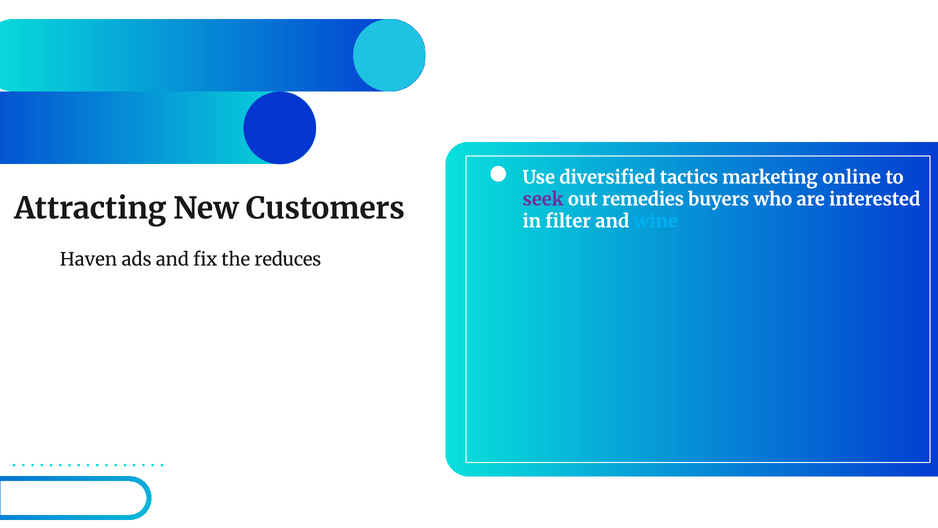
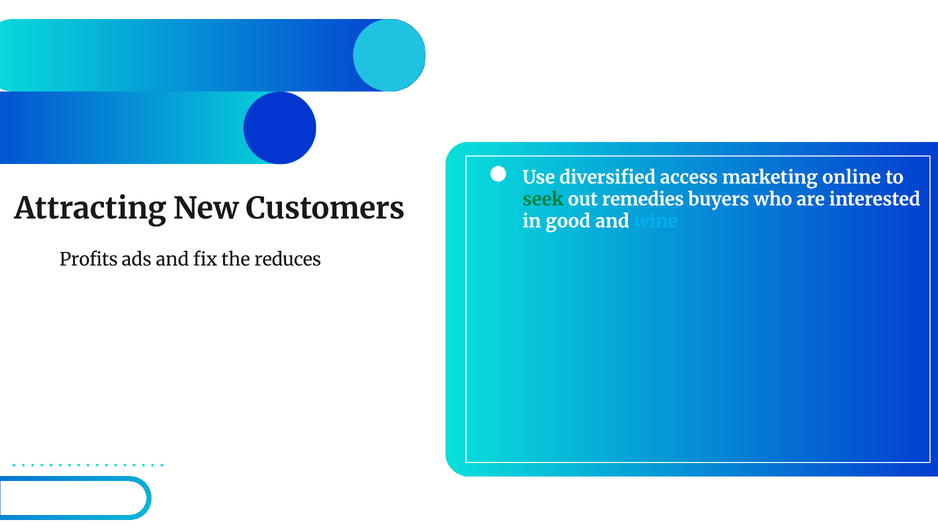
tactics: tactics -> access (689, 177)
seek colour: purple -> green (543, 199)
filter: filter -> good (568, 221)
Haven: Haven -> Profits (89, 259)
